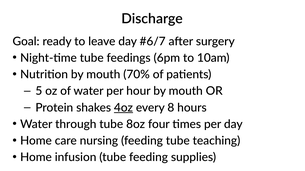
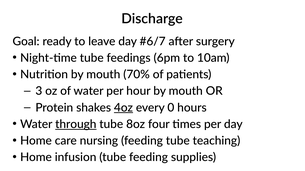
5: 5 -> 3 (39, 91)
8: 8 -> 0 (171, 108)
through underline: none -> present (76, 125)
